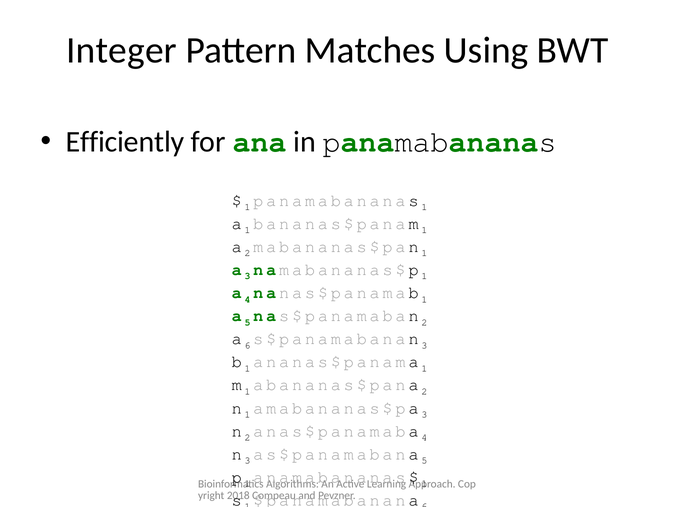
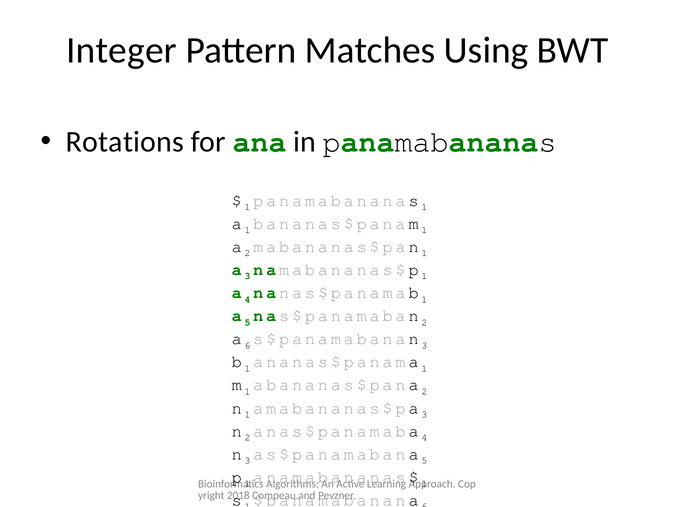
Efficiently: Efficiently -> Rotations (125, 142)
